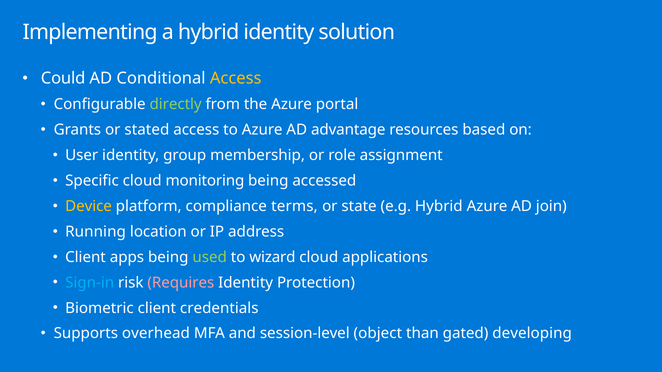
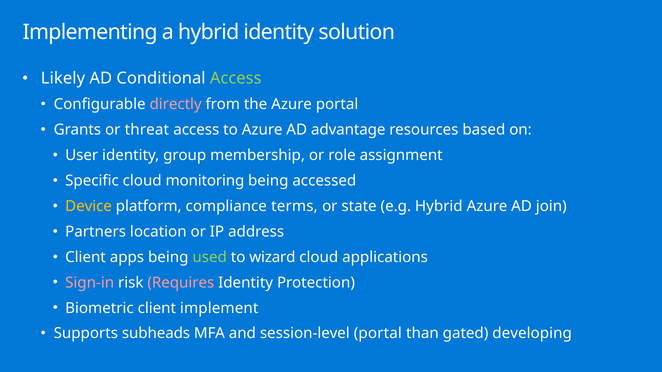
Could: Could -> Likely (63, 78)
Access colour: yellow -> light green (236, 78)
directly colour: light green -> pink (176, 105)
stated: stated -> threat (147, 130)
Running: Running -> Partners (96, 232)
Sign-in colour: light blue -> pink (90, 283)
credentials: credentials -> implement (219, 308)
overhead: overhead -> subheads (156, 334)
session-level object: object -> portal (378, 334)
